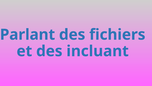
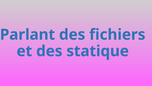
incluant: incluant -> statique (98, 51)
